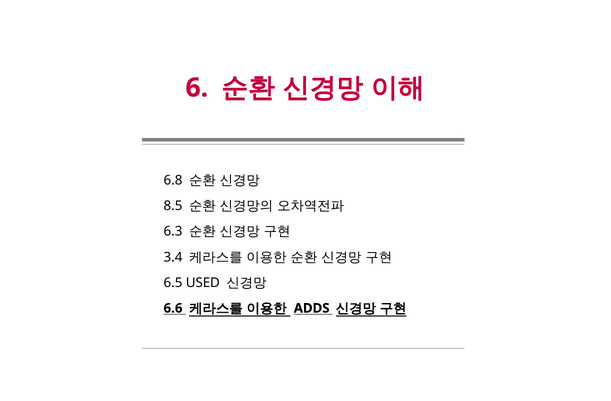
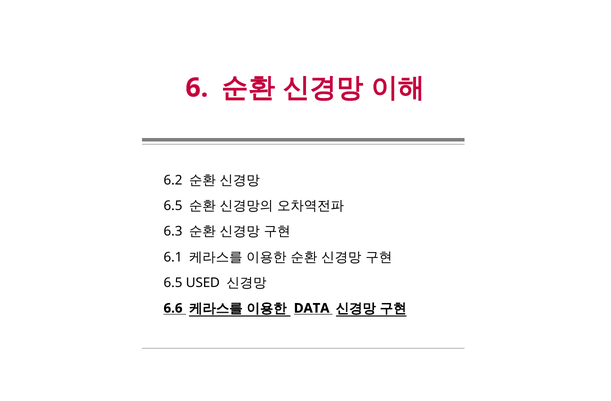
6.8: 6.8 -> 6.2 (173, 181)
8.5: 8.5 -> 6.5 (173, 206)
3.4: 3.4 -> 6.1 (173, 257)
ADDS: ADDS -> DATA (312, 308)
